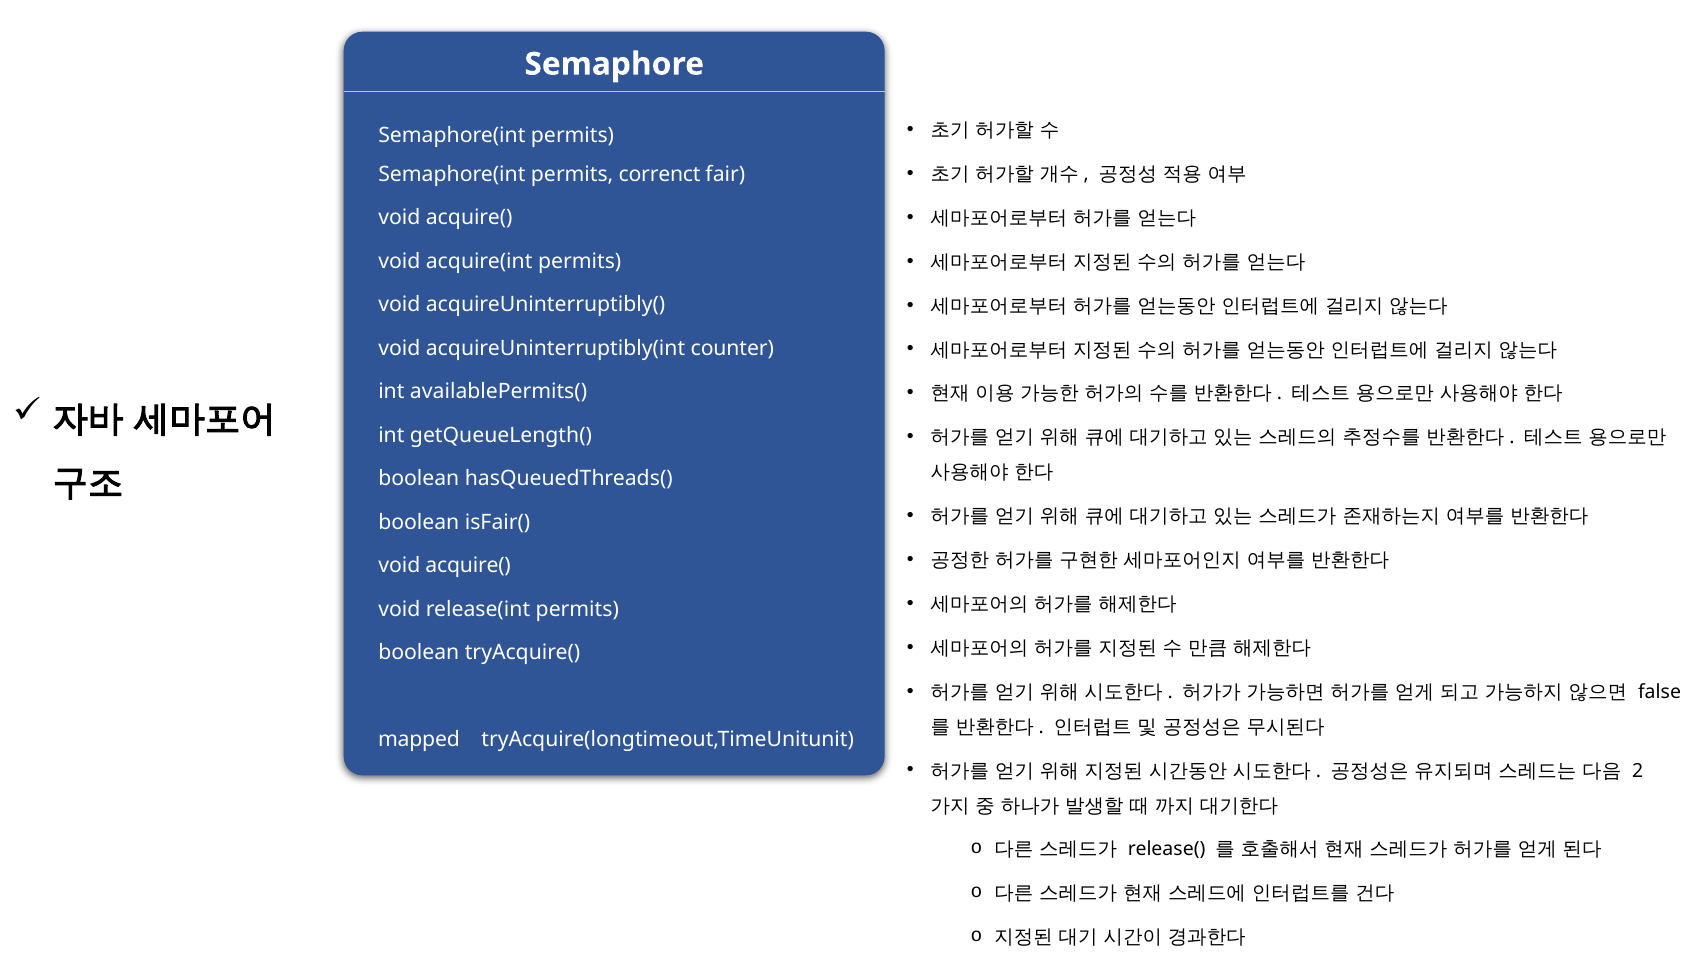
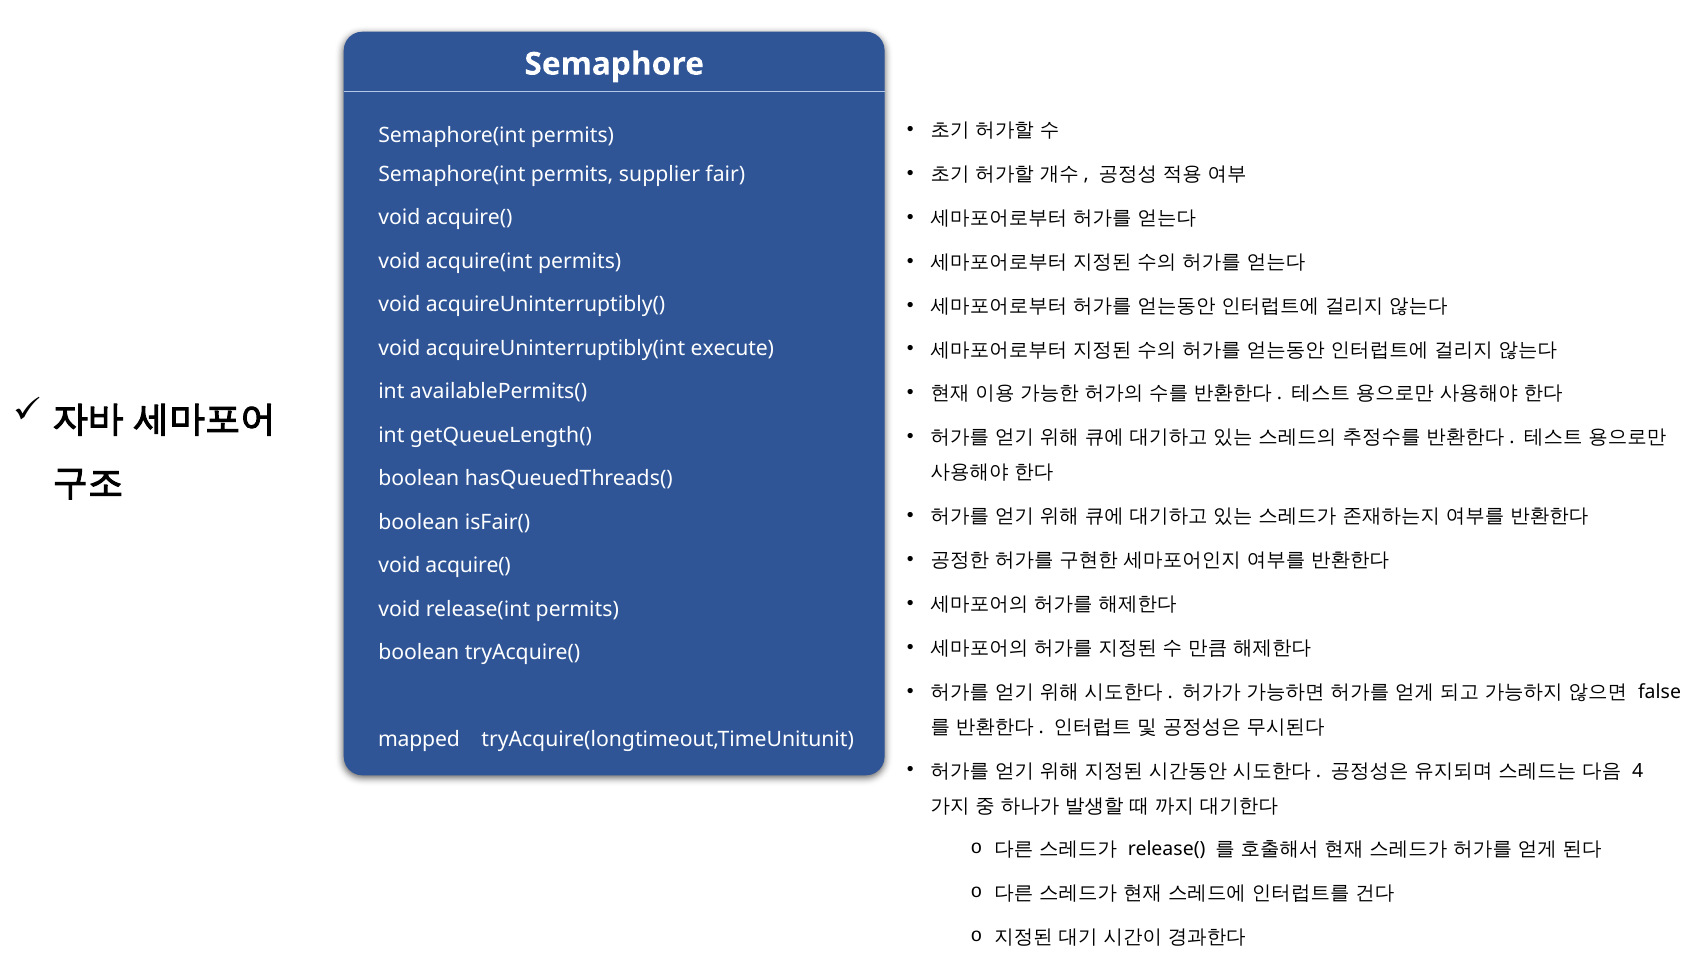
correnct: correnct -> supplier (660, 174)
counter: counter -> execute (732, 348)
2: 2 -> 4 (1638, 771)
